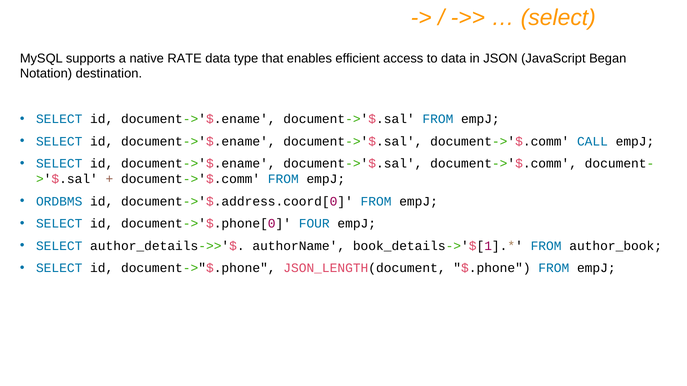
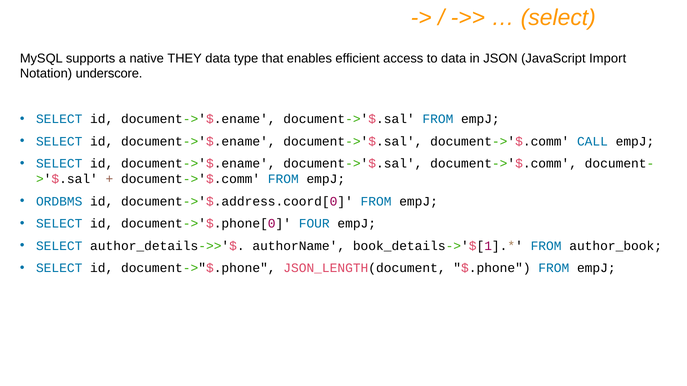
RATE: RATE -> THEY (185, 58)
Began: Began -> Import (608, 58)
destination: destination -> underscore (109, 74)
